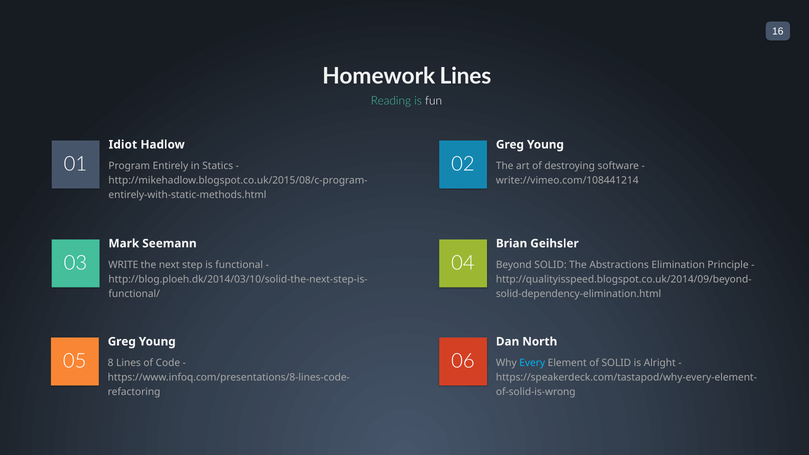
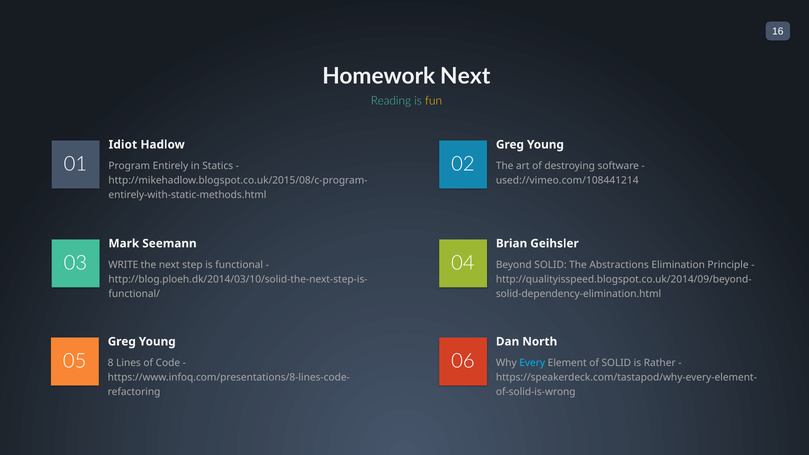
Homework Lines: Lines -> Next (465, 76)
fun colour: white -> yellow (434, 101)
write://vimeo.com/108441214: write://vimeo.com/108441214 -> used://vimeo.com/108441214 (567, 181)
Alright: Alright -> Rather (660, 363)
